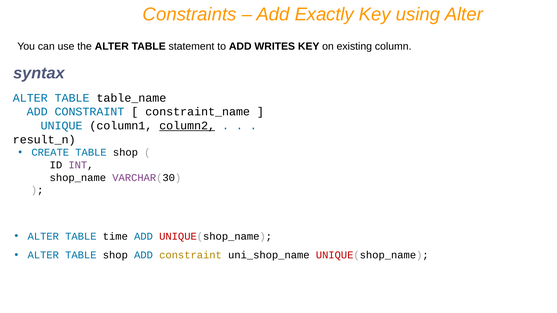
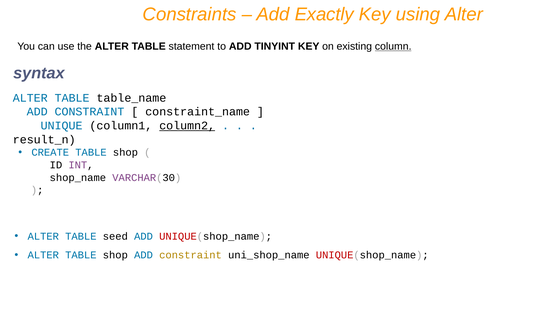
WRITES: WRITES -> TINYINT (275, 46)
column underline: none -> present (393, 46)
time: time -> seed (115, 237)
